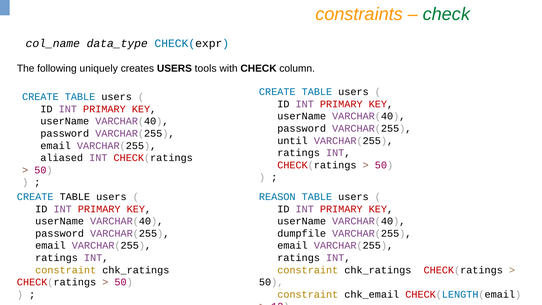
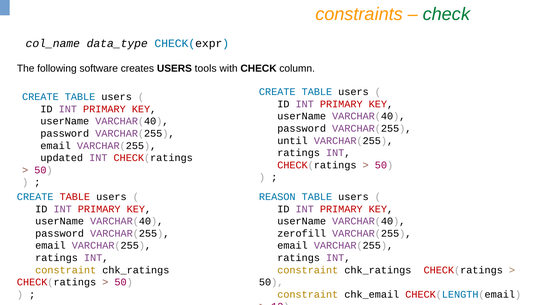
uniquely: uniquely -> software (99, 68)
aliased: aliased -> updated (62, 158)
TABLE colour: black -> red (75, 197)
dumpfile: dumpfile -> zerofill (302, 233)
